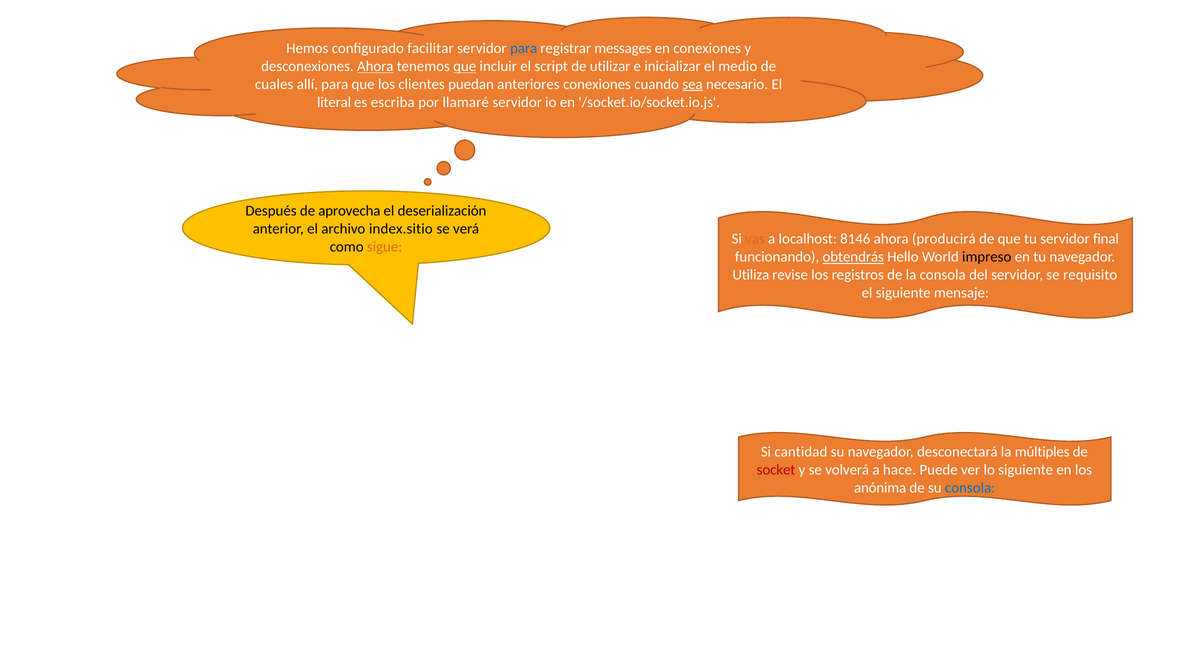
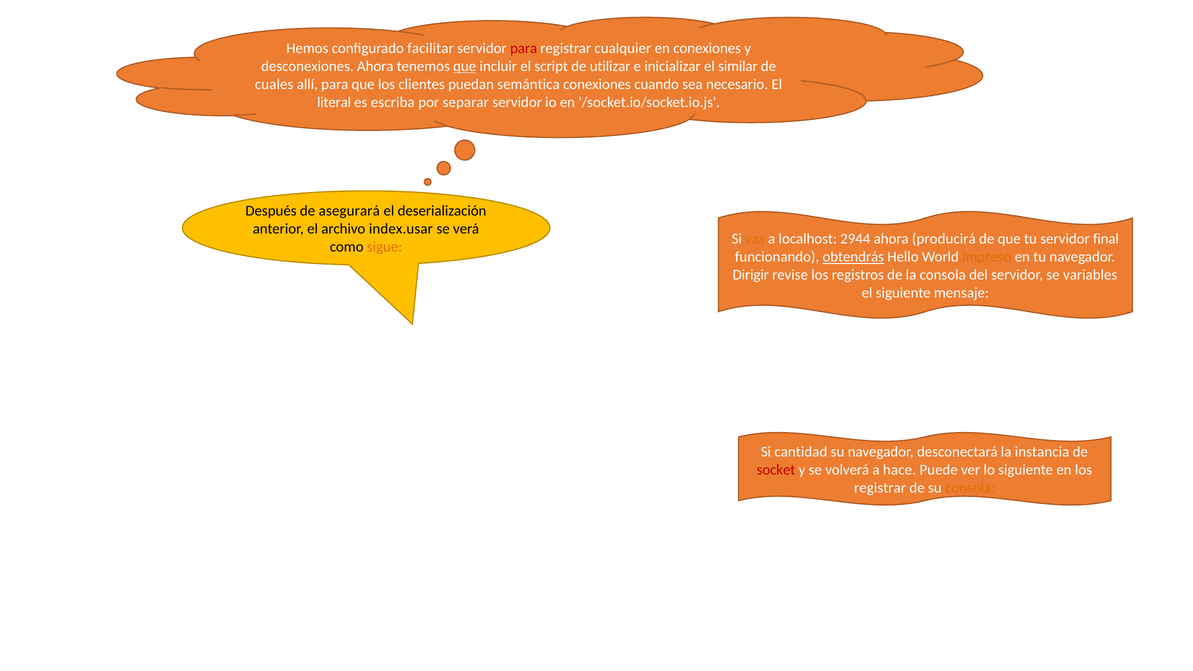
para colour: blue -> red (524, 48)
messages: messages -> cualquier (623, 48)
Ahora underline: present -> none (375, 66)
medio: medio -> similar (738, 66)
anteriores: anteriores -> semántica (528, 84)
sea underline: present -> none (693, 84)
llamaré: llamaré -> separar (466, 102)
aprovecha: aprovecha -> asegurará (349, 211)
index.sitio: index.sitio -> index.usar (401, 229)
8146: 8146 -> 2944 (855, 239)
impreso colour: black -> orange (987, 257)
Utiliza: Utiliza -> Dirigir (751, 275)
requisito: requisito -> variables (1090, 275)
múltiples: múltiples -> instancia (1042, 452)
anónima: anónima -> registrar (880, 488)
consola colour: blue -> orange (970, 488)
